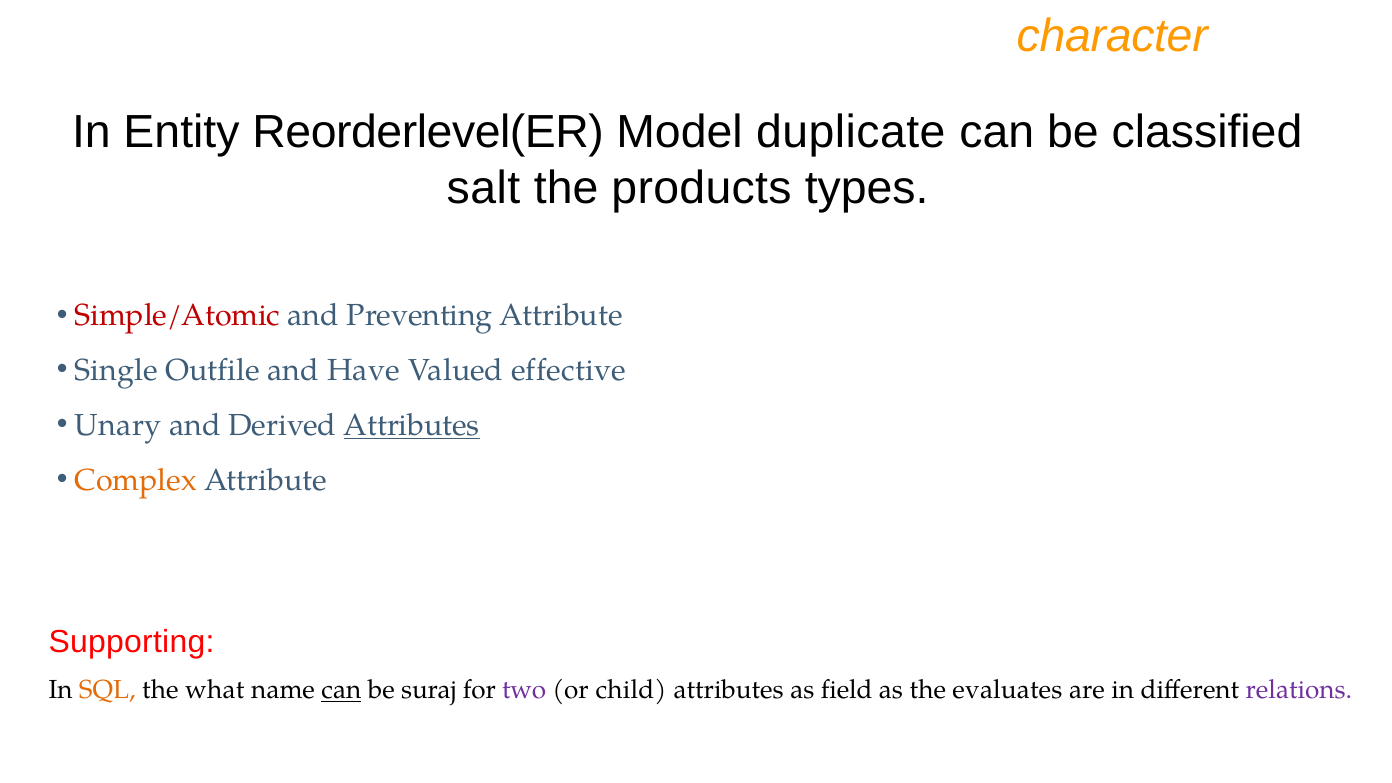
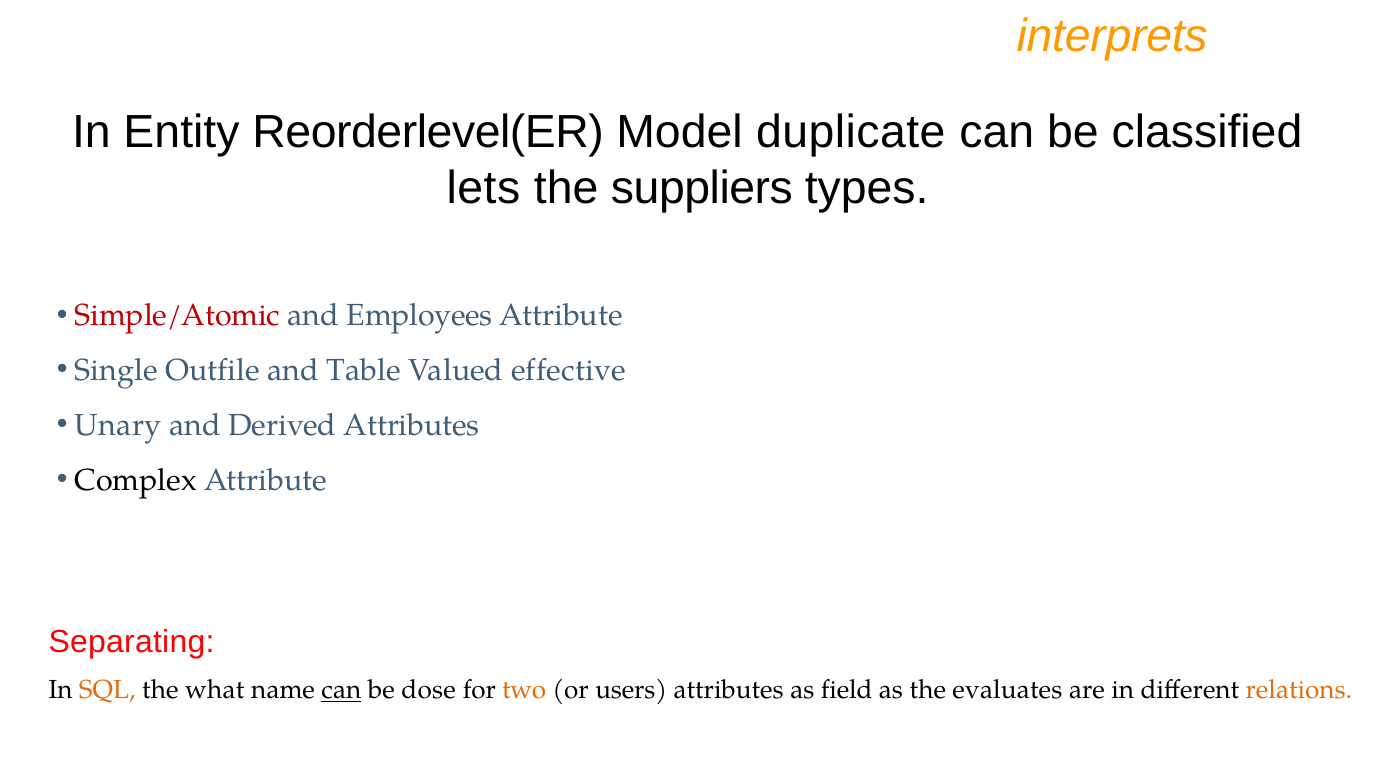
character: character -> interprets (1112, 36)
salt: salt -> lets (483, 188)
products: products -> suppliers (702, 188)
Preventing: Preventing -> Employees (420, 316)
Have: Have -> Table (364, 371)
Attributes underline: present -> none (412, 425)
Complex colour: orange -> black (136, 480)
Supporting: Supporting -> Separating (131, 642)
suraj: suraj -> dose (429, 690)
two colour: purple -> orange (524, 690)
child: child -> users (631, 690)
relations colour: purple -> orange (1299, 690)
